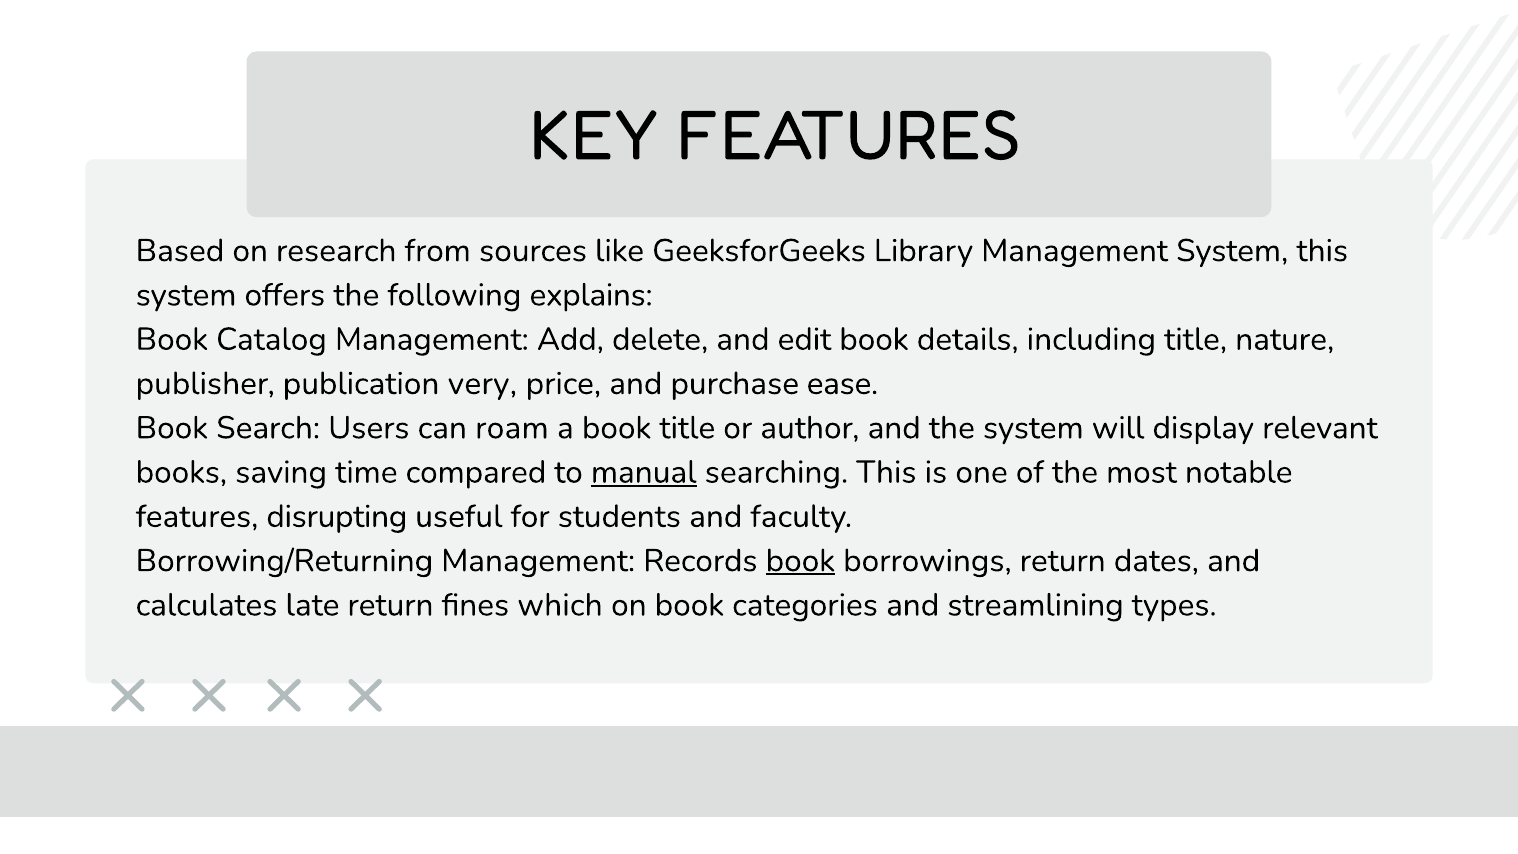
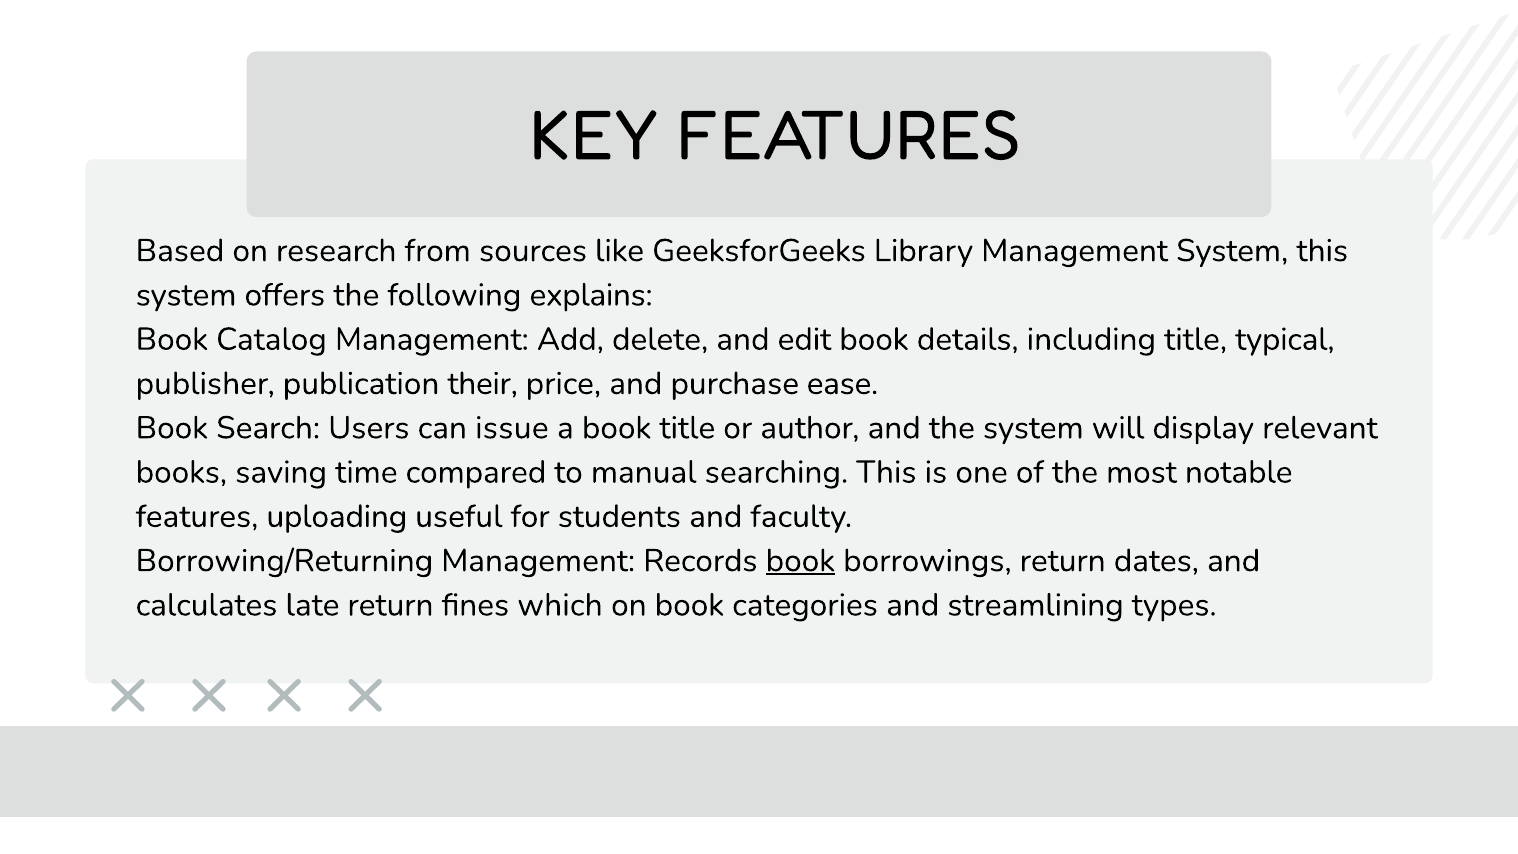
nature: nature -> typical (1285, 339)
very: very -> their (483, 384)
roam: roam -> issue (512, 428)
manual underline: present -> none (644, 472)
disrupting: disrupting -> uploading (337, 516)
